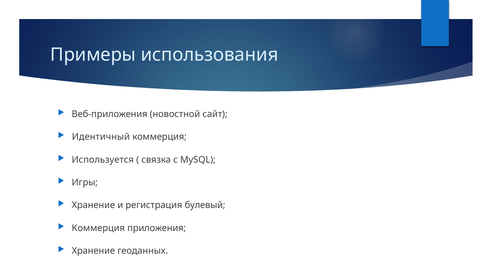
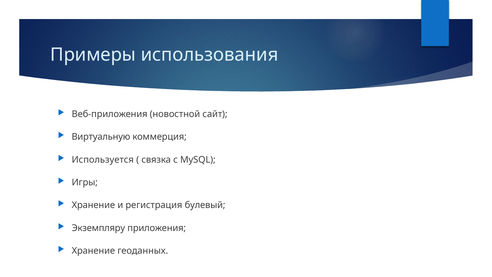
Идентичный: Идентичный -> Виртуальную (101, 137)
Коммерция: Коммерция -> Экземпляру (98, 228)
